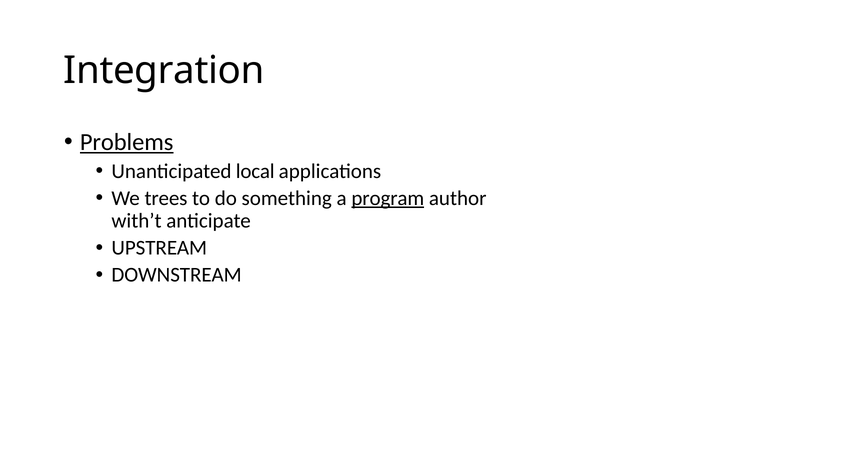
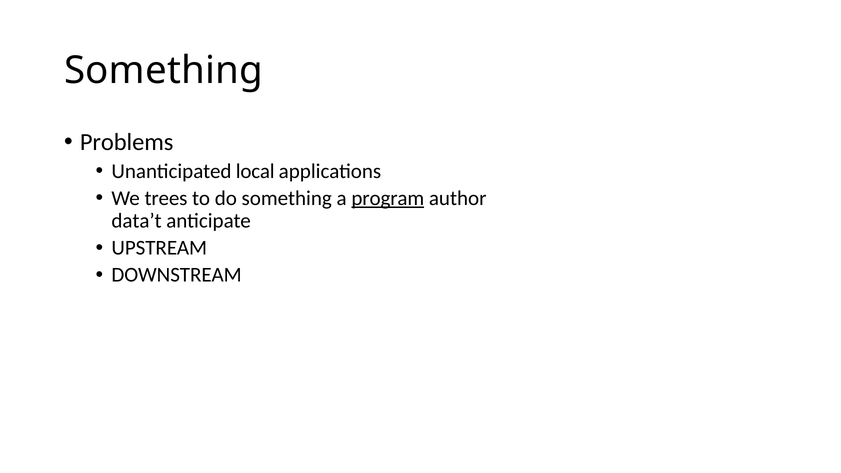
Integration: Integration -> Something (164, 71)
Problems underline: present -> none (127, 142)
with’t: with’t -> data’t (137, 221)
